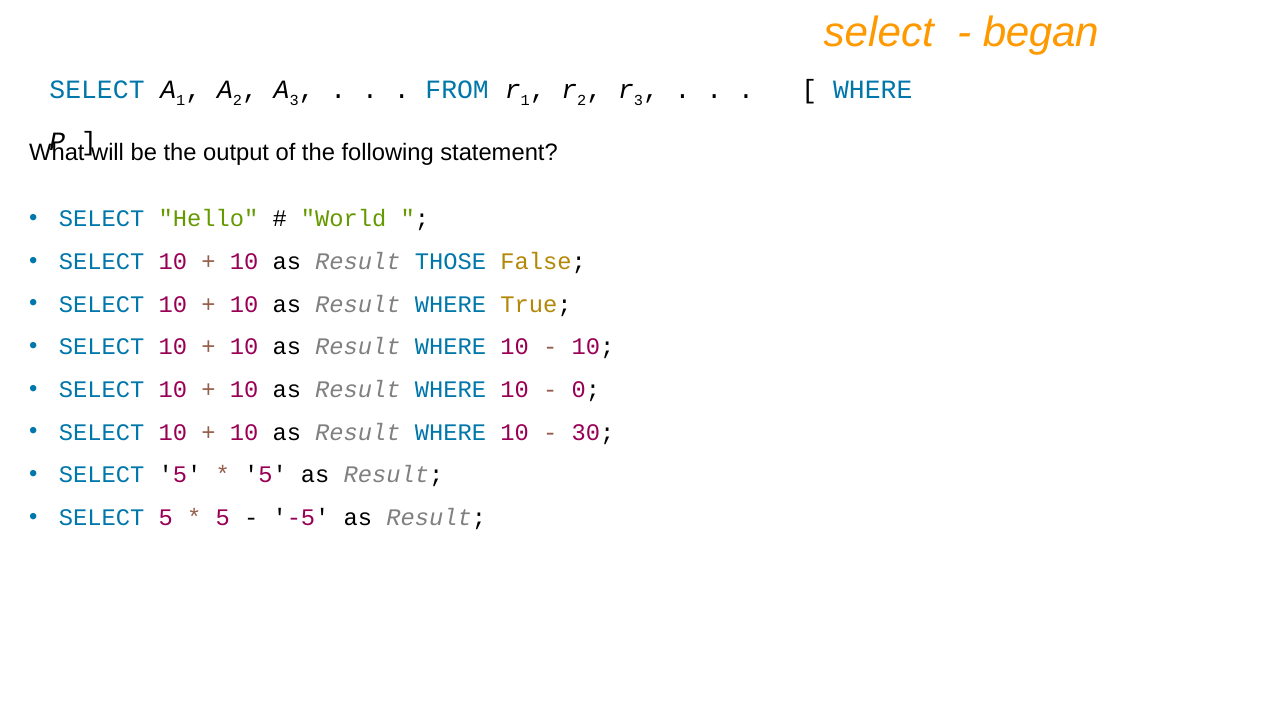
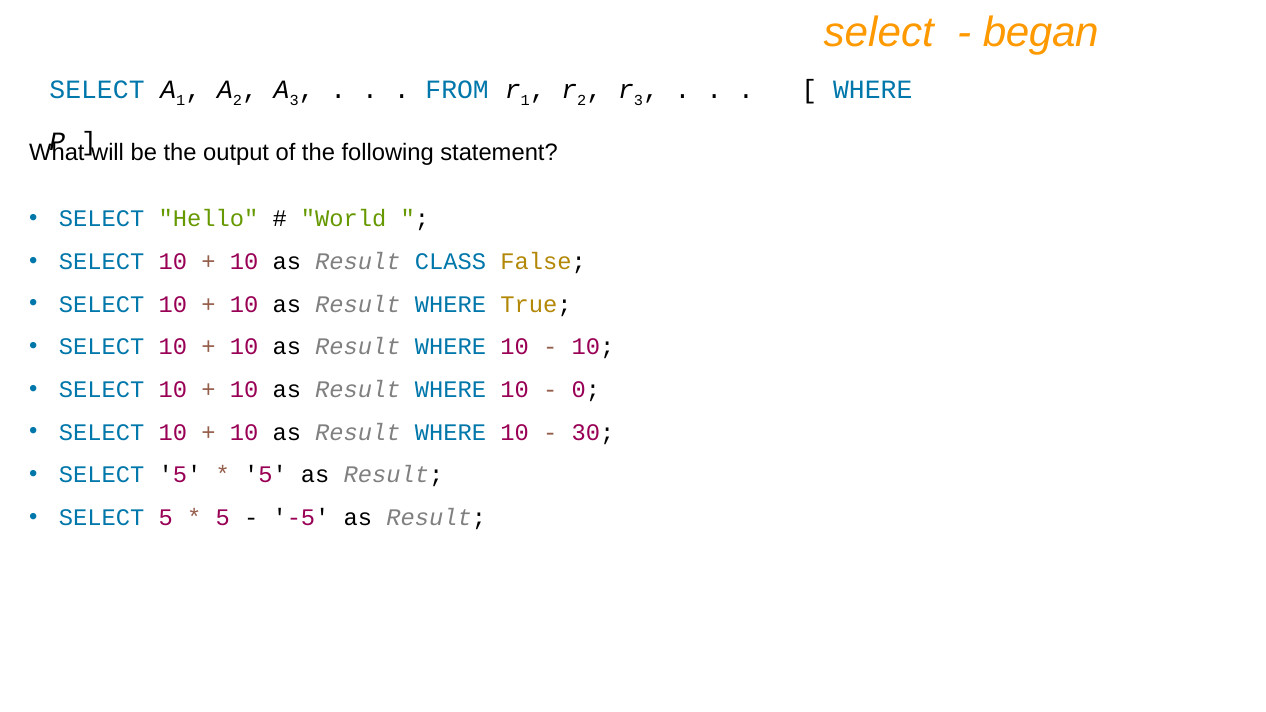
THOSE: THOSE -> CLASS (451, 262)
